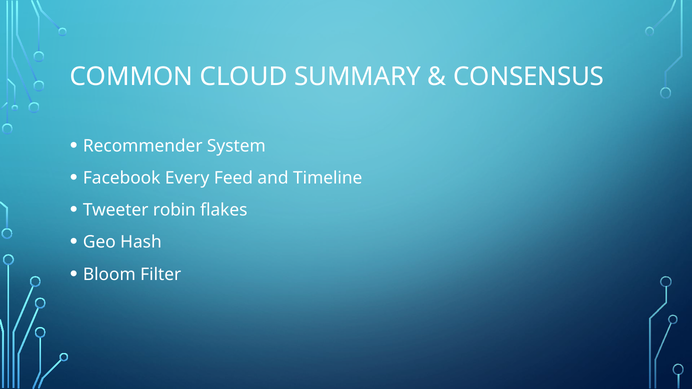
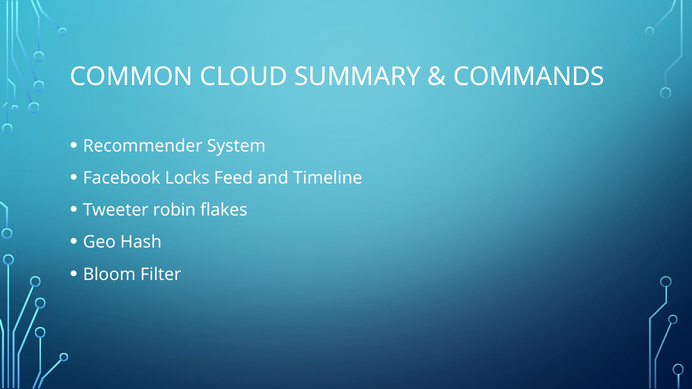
CONSENSUS: CONSENSUS -> COMMANDS (529, 77)
Every: Every -> Locks (187, 178)
